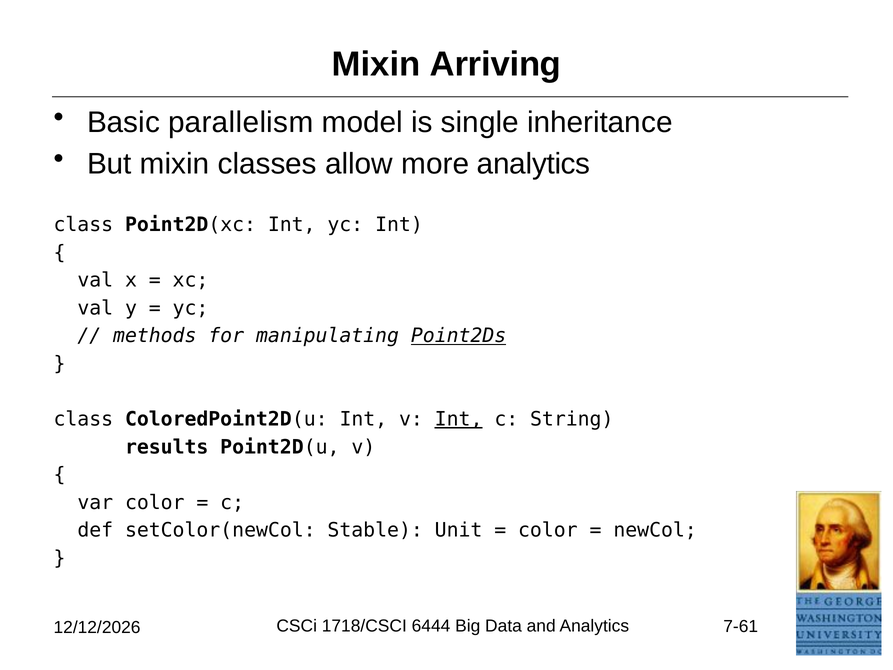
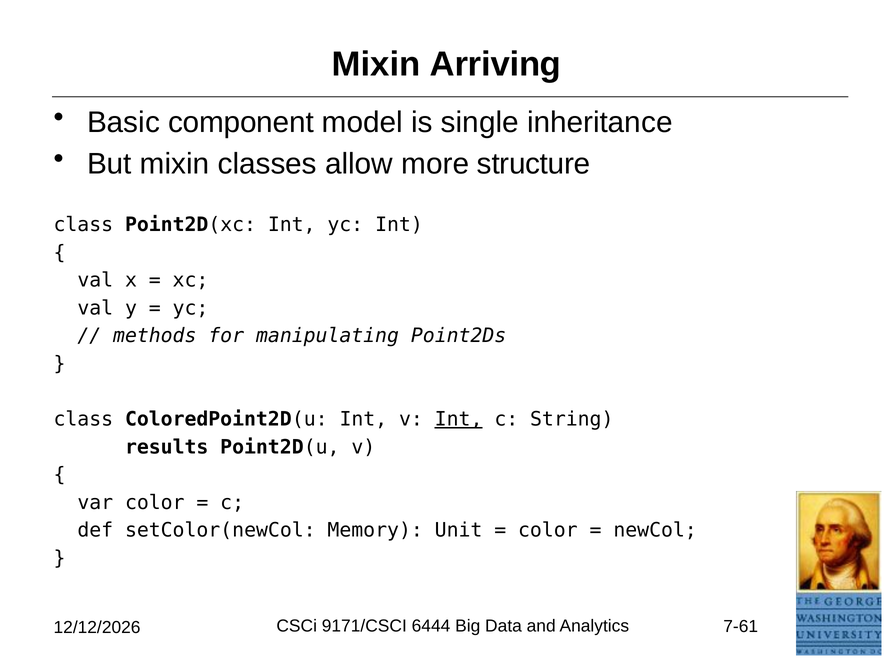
parallelism: parallelism -> component (241, 122)
more analytics: analytics -> structure (534, 164)
Point2Ds underline: present -> none (459, 336)
Stable: Stable -> Memory (375, 530)
1718/CSCI: 1718/CSCI -> 9171/CSCI (364, 626)
